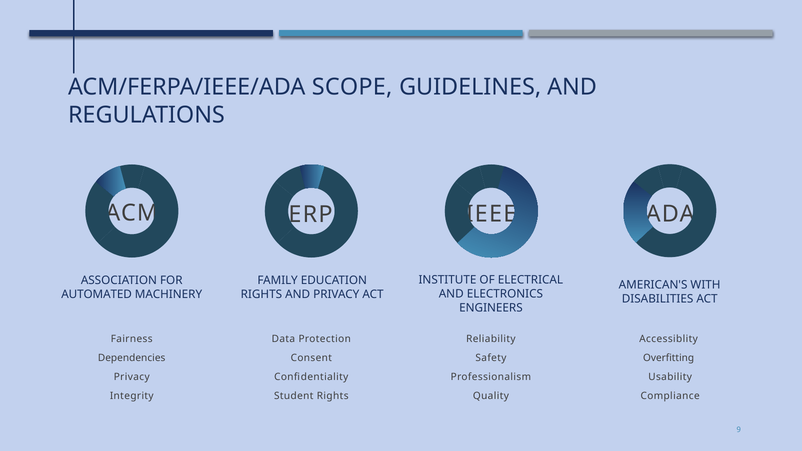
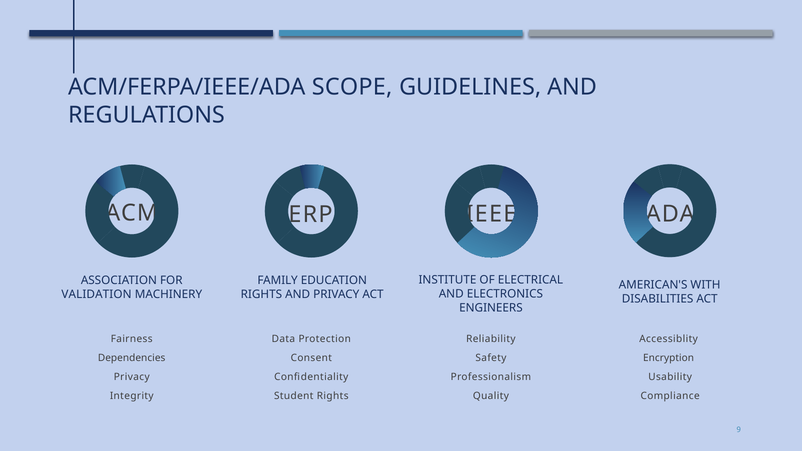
AUTOMATED: AUTOMATED -> VALIDATION (97, 294)
Overfitting: Overfitting -> Encryption (669, 358)
